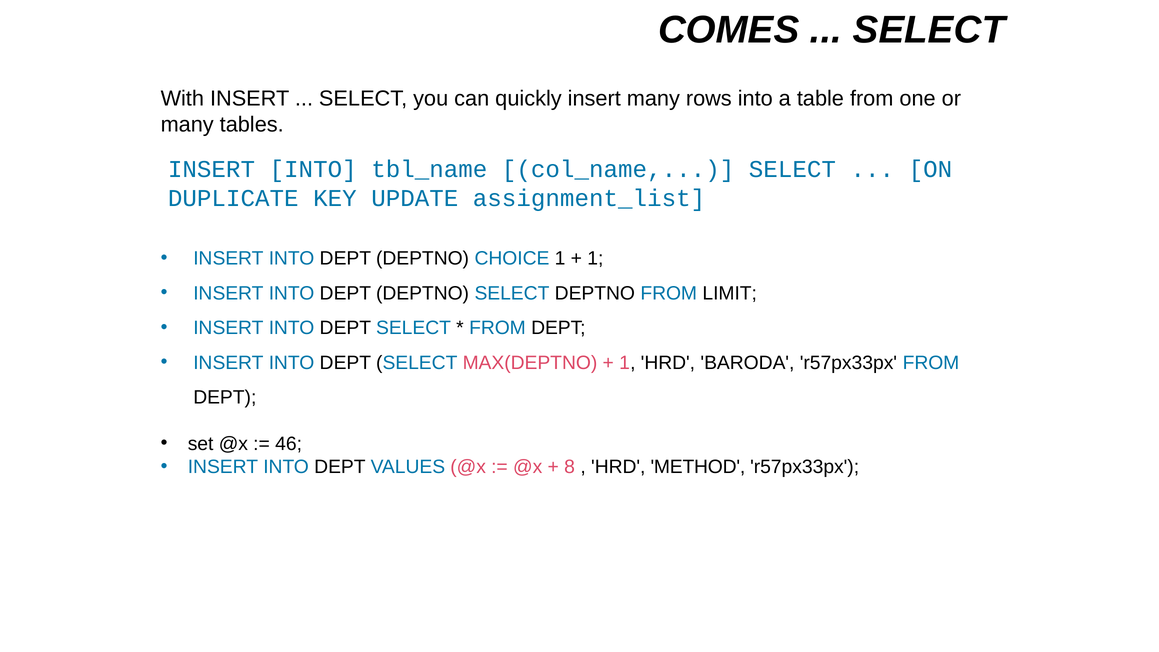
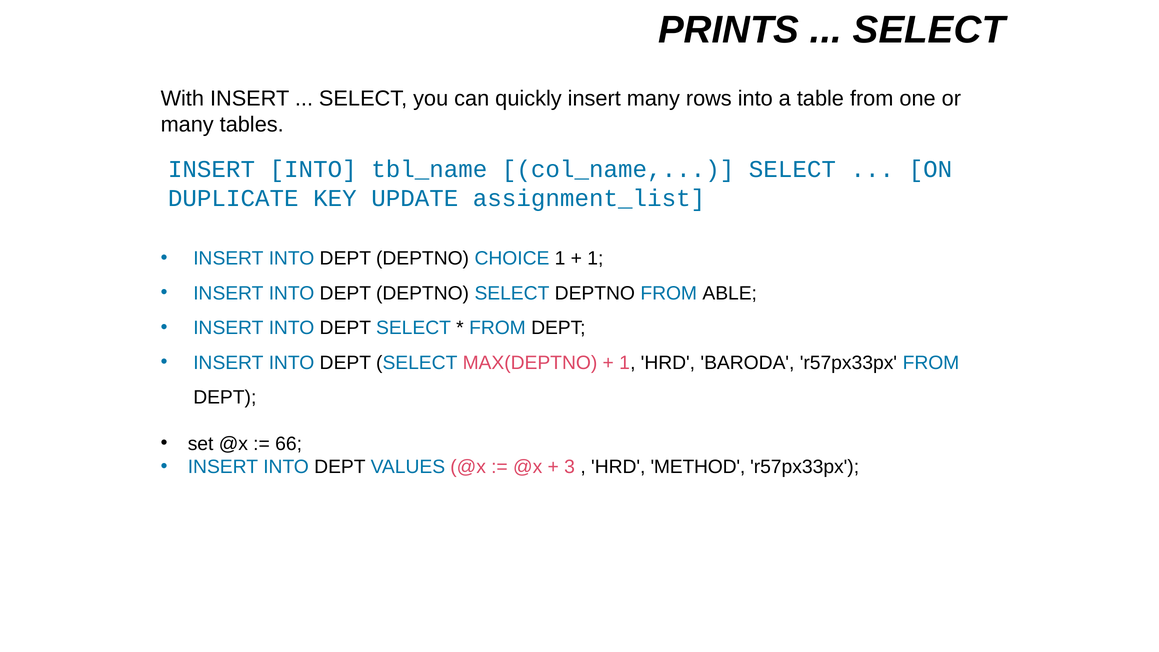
COMES: COMES -> PRINTS (729, 30)
LIMIT: LIMIT -> ABLE (730, 293)
46: 46 -> 66 (289, 444)
8: 8 -> 3 (570, 467)
